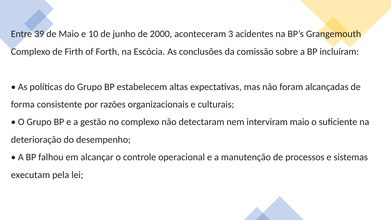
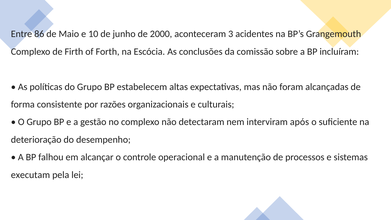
39: 39 -> 86 (39, 34)
interviram maio: maio -> após (299, 122)
